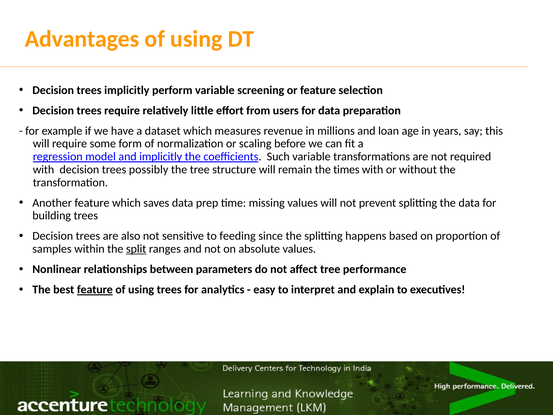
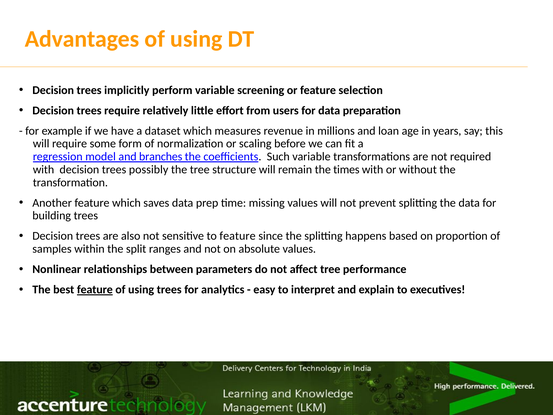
and implicitly: implicitly -> branches (161, 157)
to feeding: feeding -> feature (238, 236)
split underline: present -> none (136, 249)
